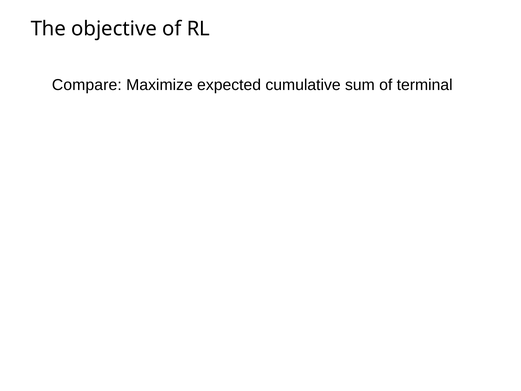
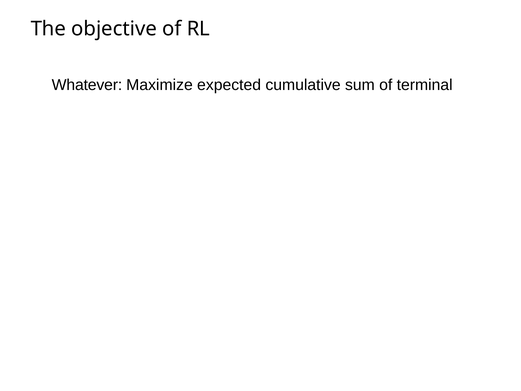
Compare: Compare -> Whatever (87, 85)
